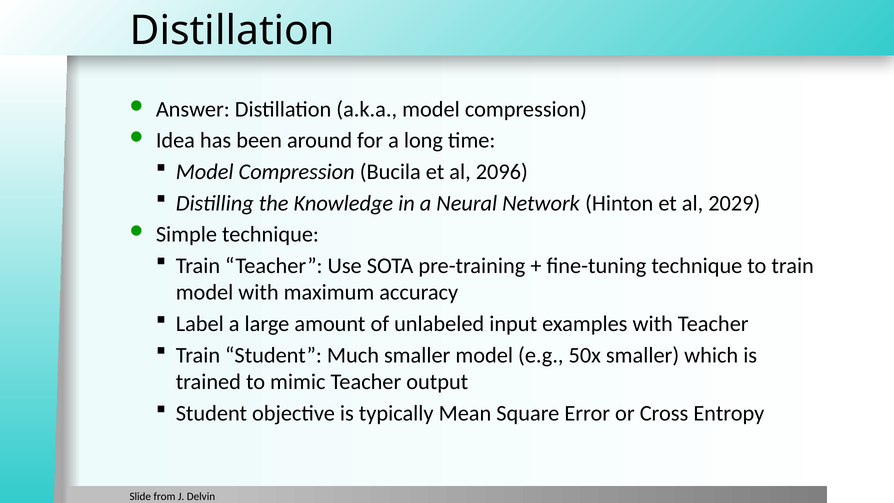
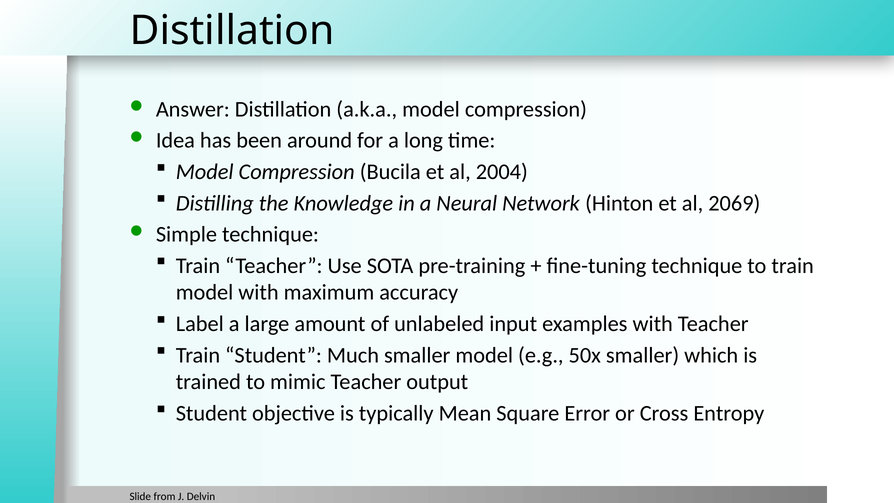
2096: 2096 -> 2004 (502, 172)
2029: 2029 -> 2069 (734, 203)
